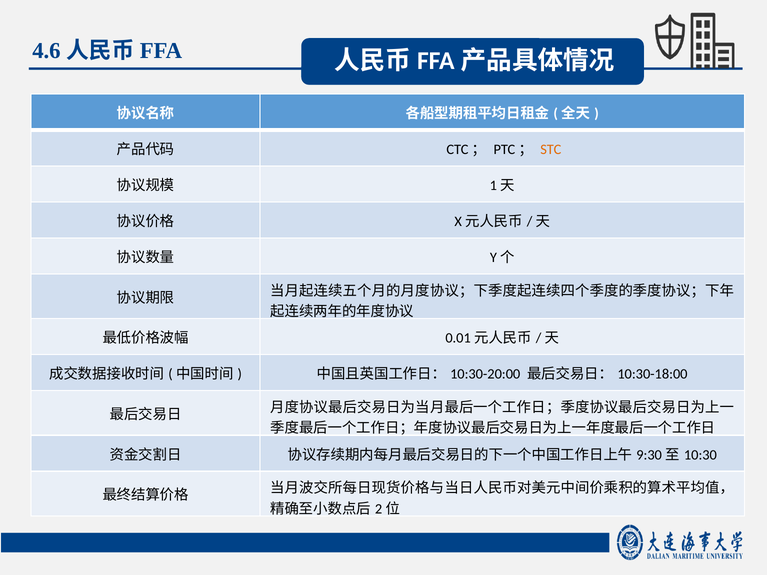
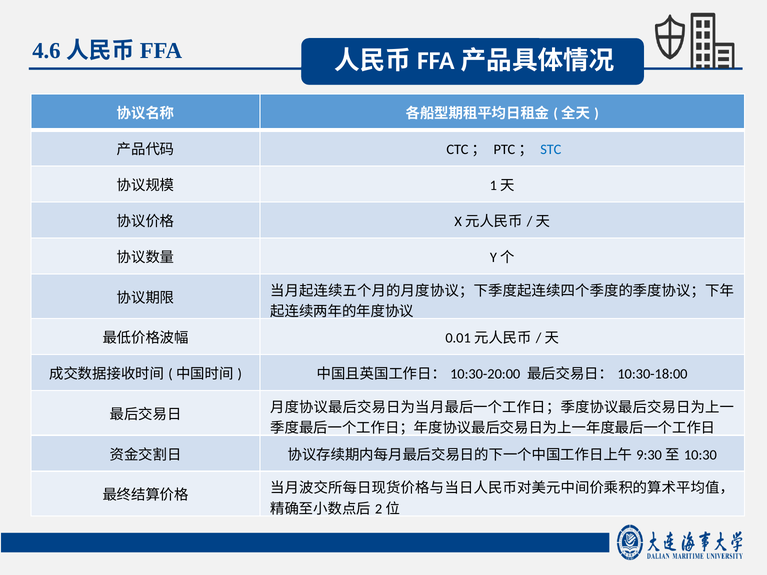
STC colour: orange -> blue (551, 149)
